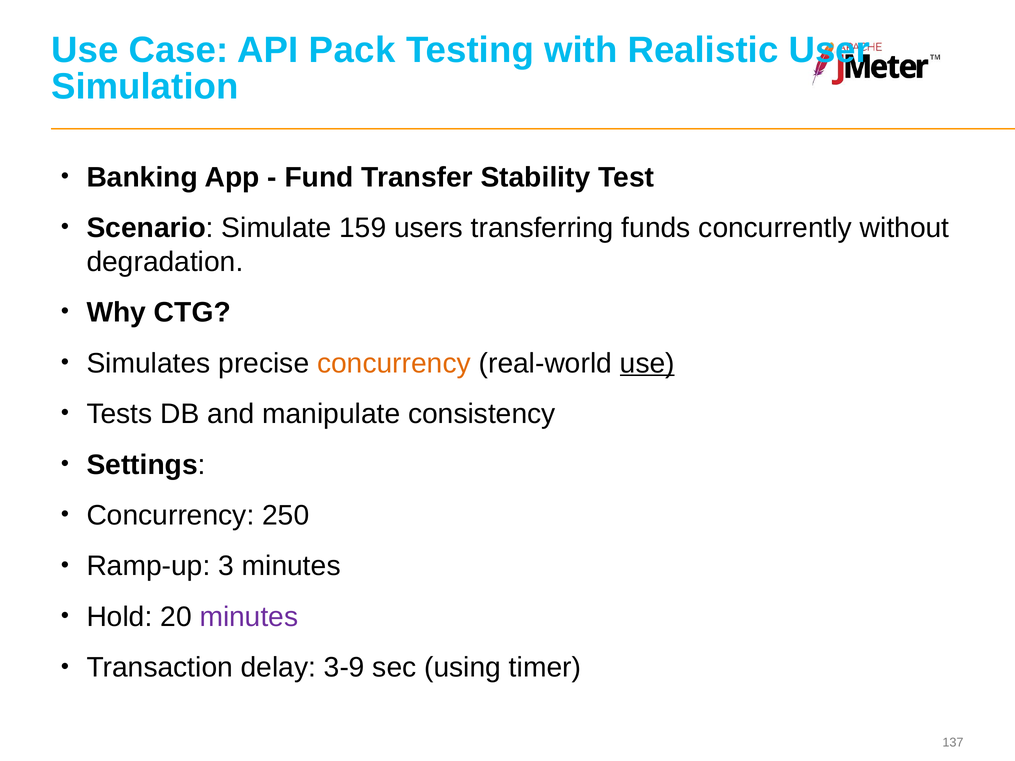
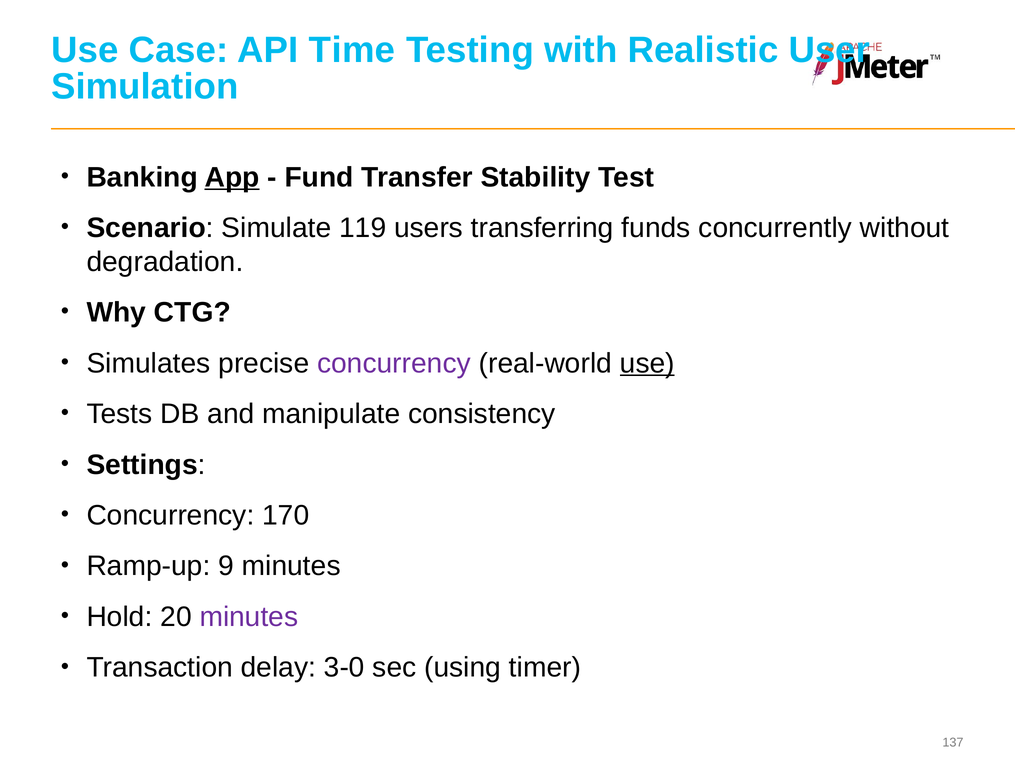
Pack: Pack -> Time (352, 50)
App underline: none -> present (232, 177)
159: 159 -> 119 (363, 228)
concurrency colour: orange -> purple (394, 363)
250: 250 -> 170 (286, 516)
3: 3 -> 9 (226, 566)
3-9: 3-9 -> 3-0 (344, 668)
